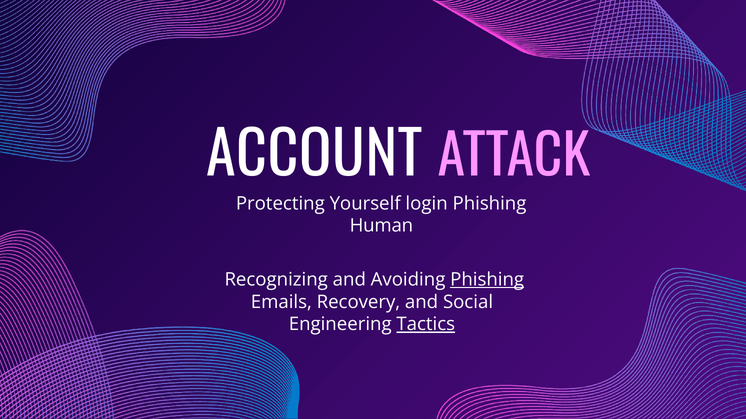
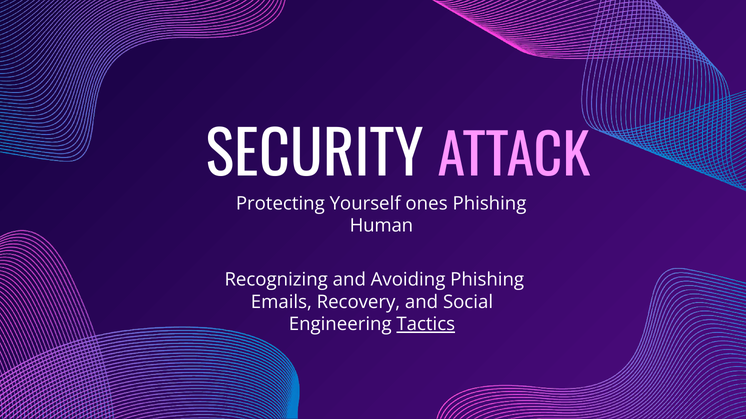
ACCOUNT: ACCOUNT -> SECURITY (315, 156)
login: login -> ones (427, 204)
Phishing underline: present -> none (487, 280)
